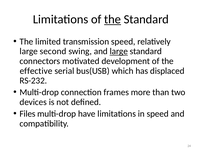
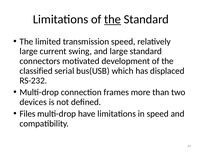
second: second -> current (53, 51)
large underline: present -> none (119, 51)
effective: effective -> classified (36, 71)
